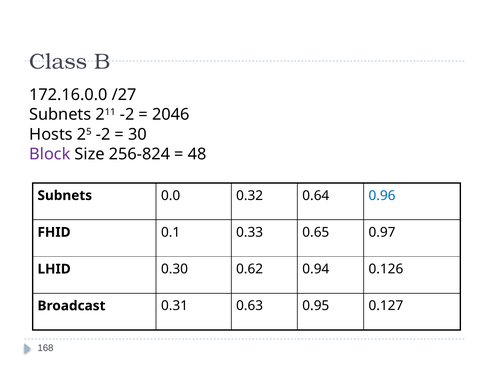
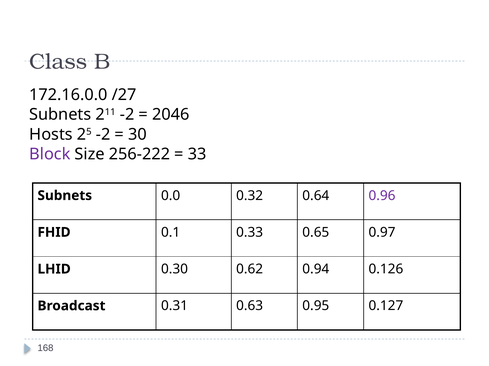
256-824: 256-824 -> 256-222 (139, 154)
48: 48 -> 33 (197, 154)
0.96 colour: blue -> purple (382, 196)
